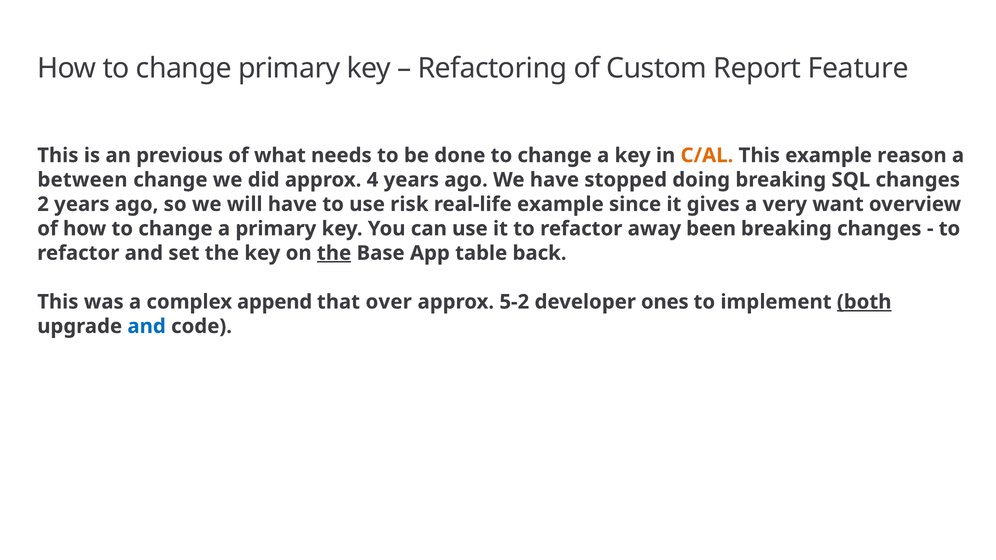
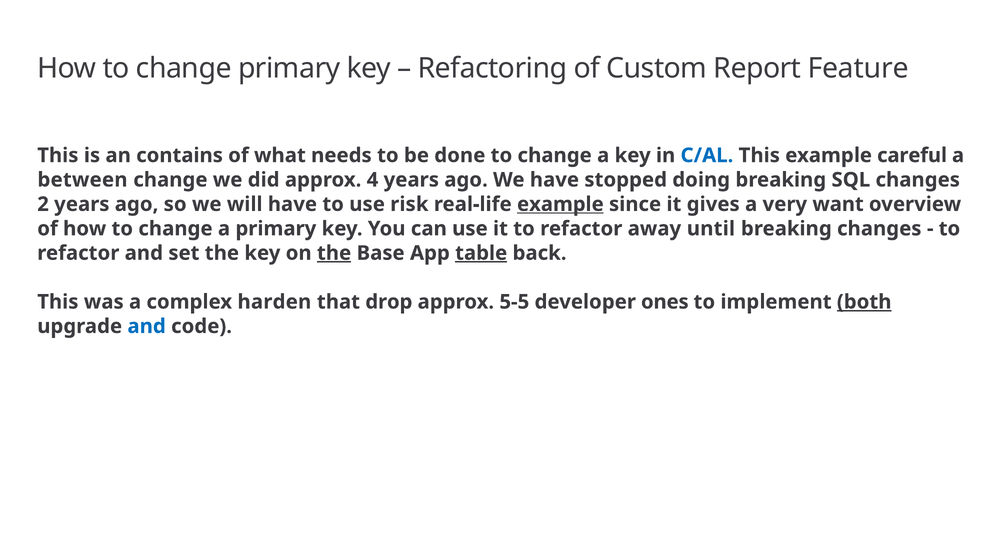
previous: previous -> contains (180, 155)
C/AL colour: orange -> blue (707, 155)
reason: reason -> careful (912, 155)
example underline: none -> present (560, 204)
been: been -> until (711, 229)
table underline: none -> present (481, 253)
append: append -> harden (274, 302)
over: over -> drop (389, 302)
5-2: 5-2 -> 5-5 (514, 302)
